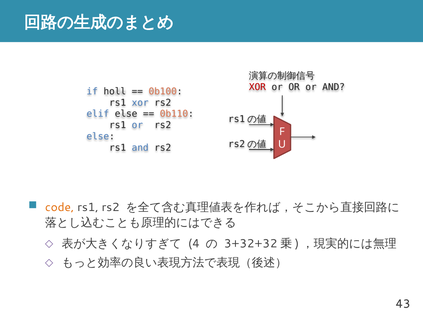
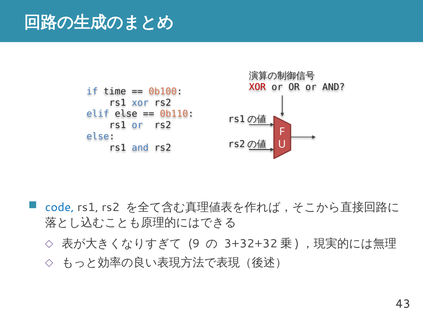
holl: holl -> time (115, 91)
code colour: orange -> blue (60, 207)
4: 4 -> 9 (194, 244)
